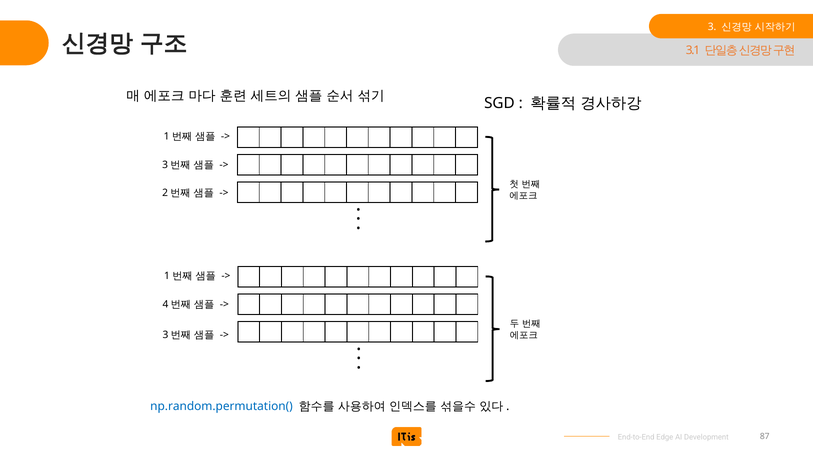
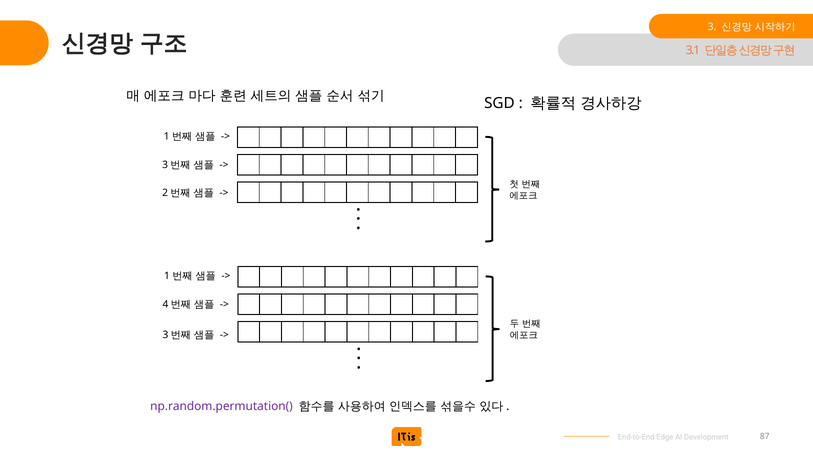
np.random.permutation( colour: blue -> purple (222, 406)
